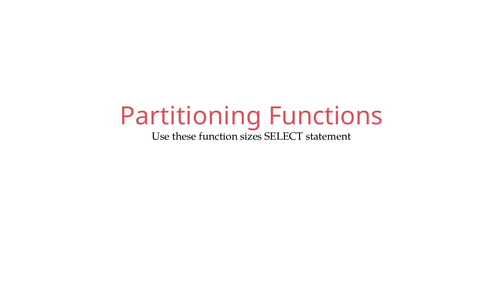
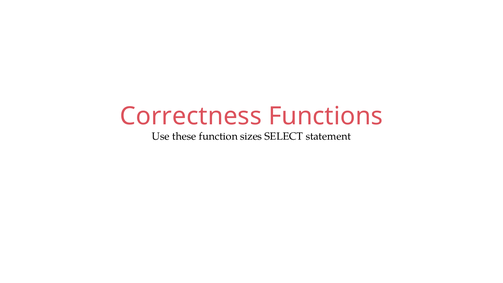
Partitioning: Partitioning -> Correctness (191, 116)
